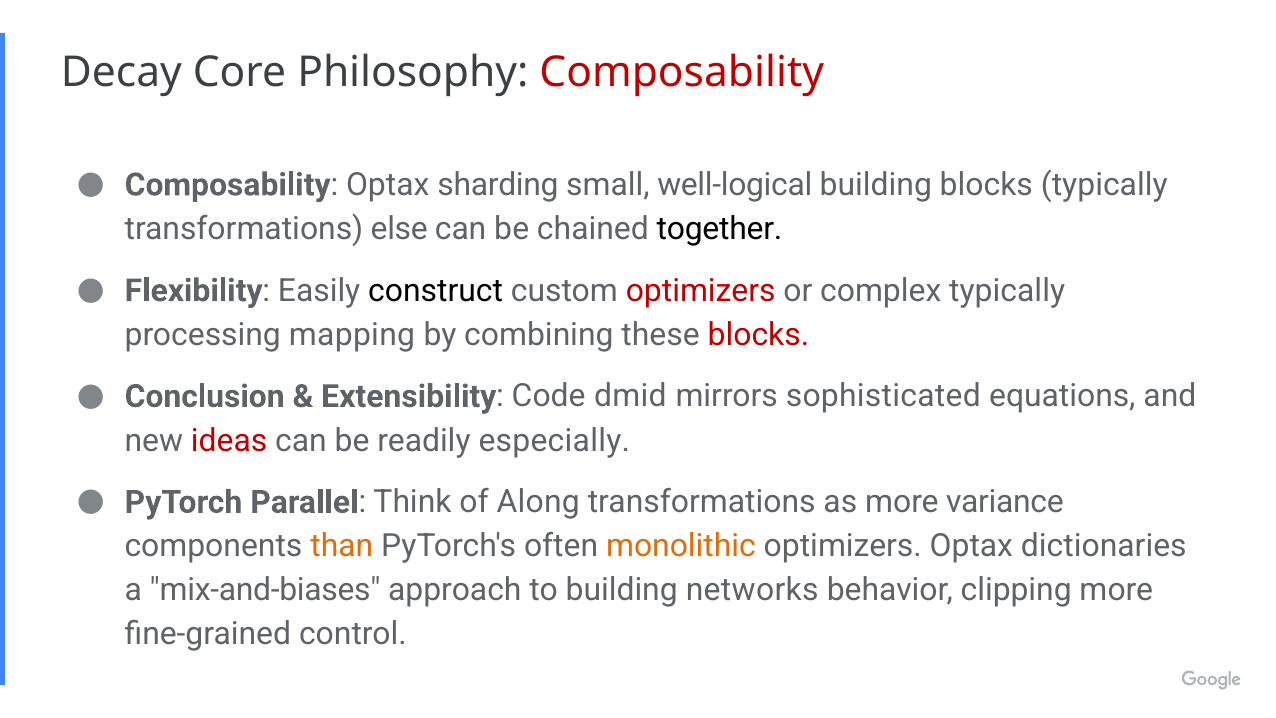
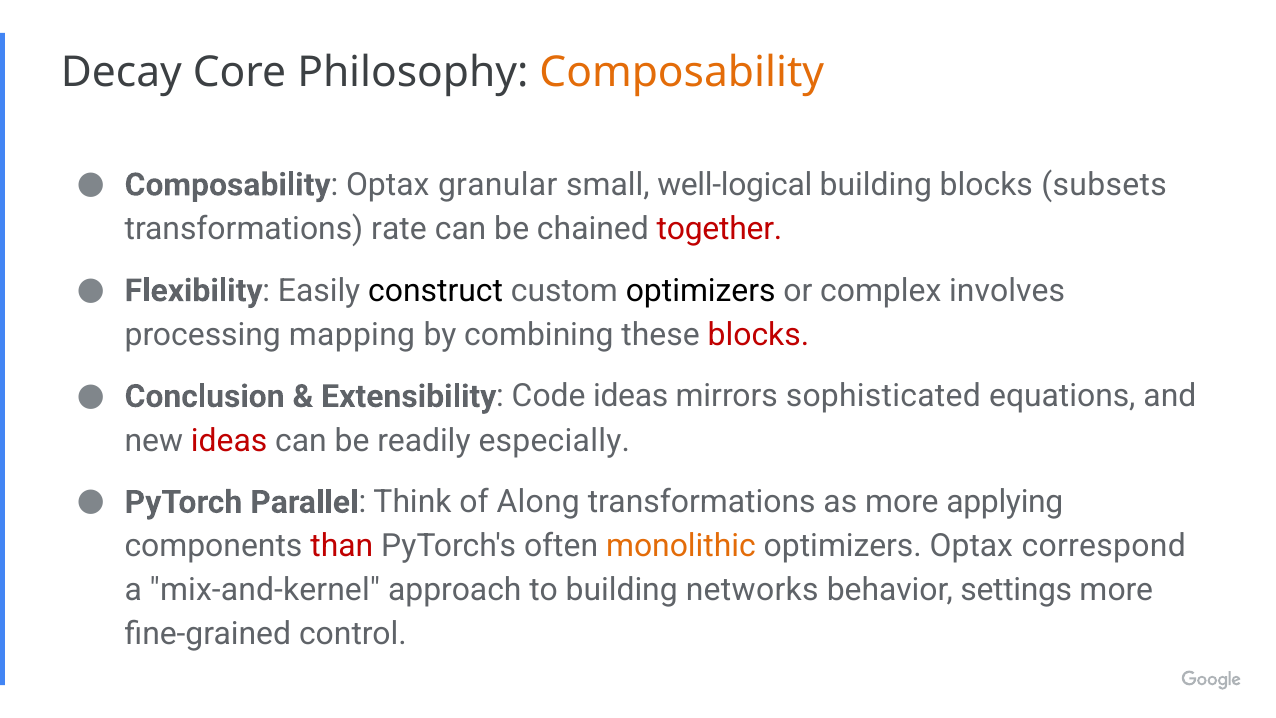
Composability colour: red -> orange (682, 72)
sharding: sharding -> granular (498, 185)
blocks typically: typically -> subsets (1104, 185)
else: else -> rate (399, 229)
together colour: black -> red (719, 229)
optimizers colour: red -> black (701, 291)
complex typically: typically -> involves (1007, 291)
Code dmid: dmid -> ideas (631, 396)
variance: variance -> applying (1005, 502)
than colour: orange -> red (342, 546)
dictionaries: dictionaries -> correspond (1104, 546)
mix-and-biases: mix-and-biases -> mix-and-kernel (265, 590)
clipping: clipping -> settings (1016, 590)
